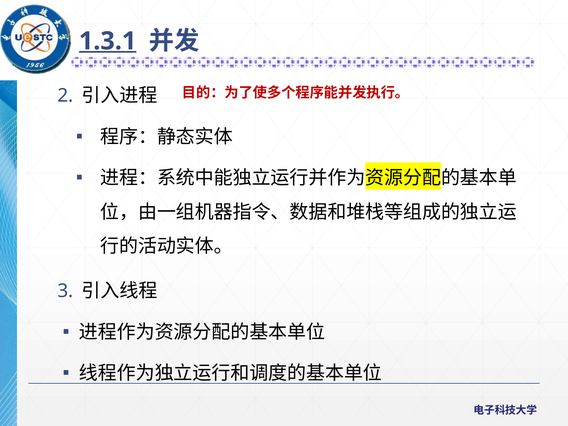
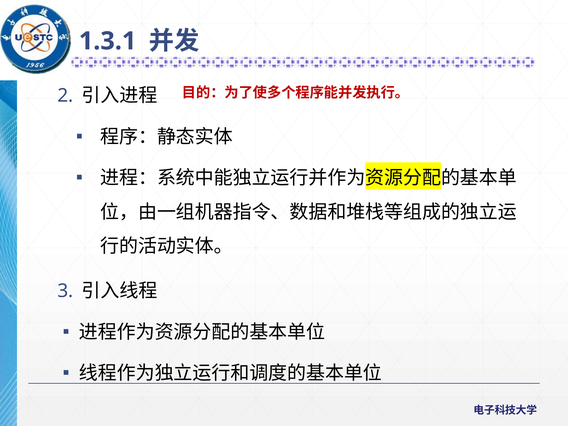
1.3.1 underline: present -> none (108, 41)
